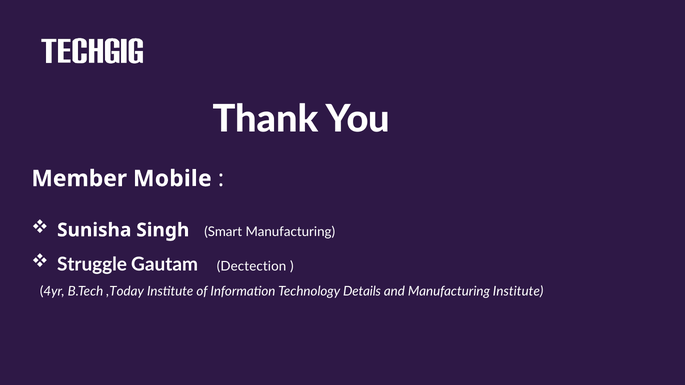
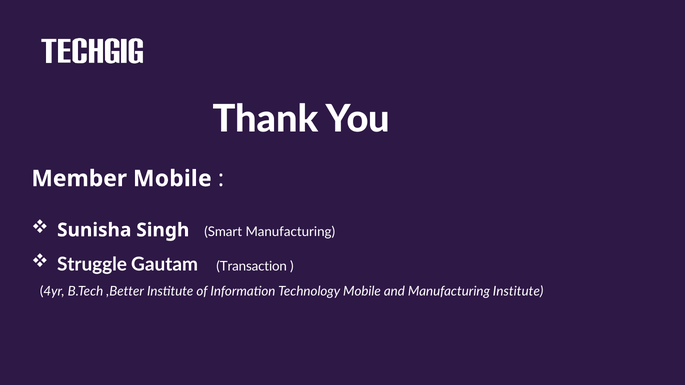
Dectection: Dectection -> Transaction (252, 266)
,Today: ,Today -> ,Better (125, 292)
Technology Details: Details -> Mobile (362, 292)
